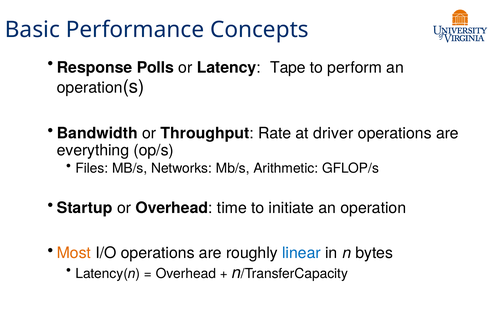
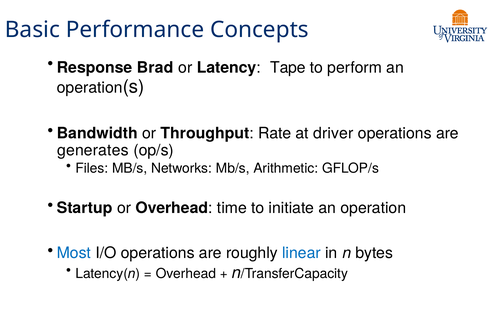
Polls: Polls -> Brad (155, 68)
everything: everything -> generates (93, 150)
Most colour: orange -> blue (74, 253)
